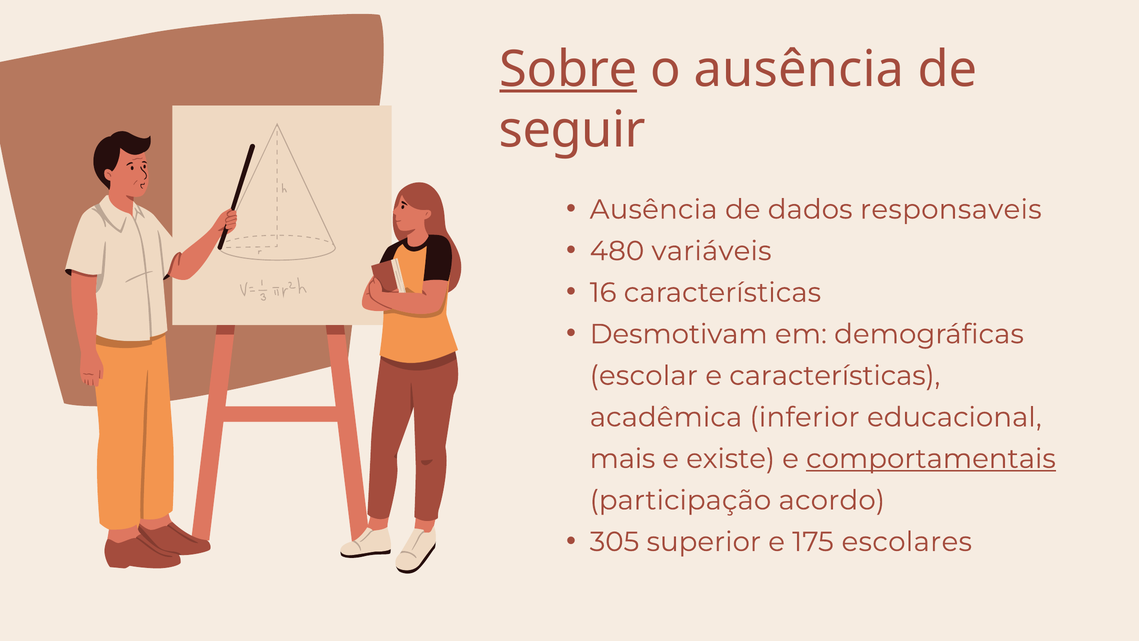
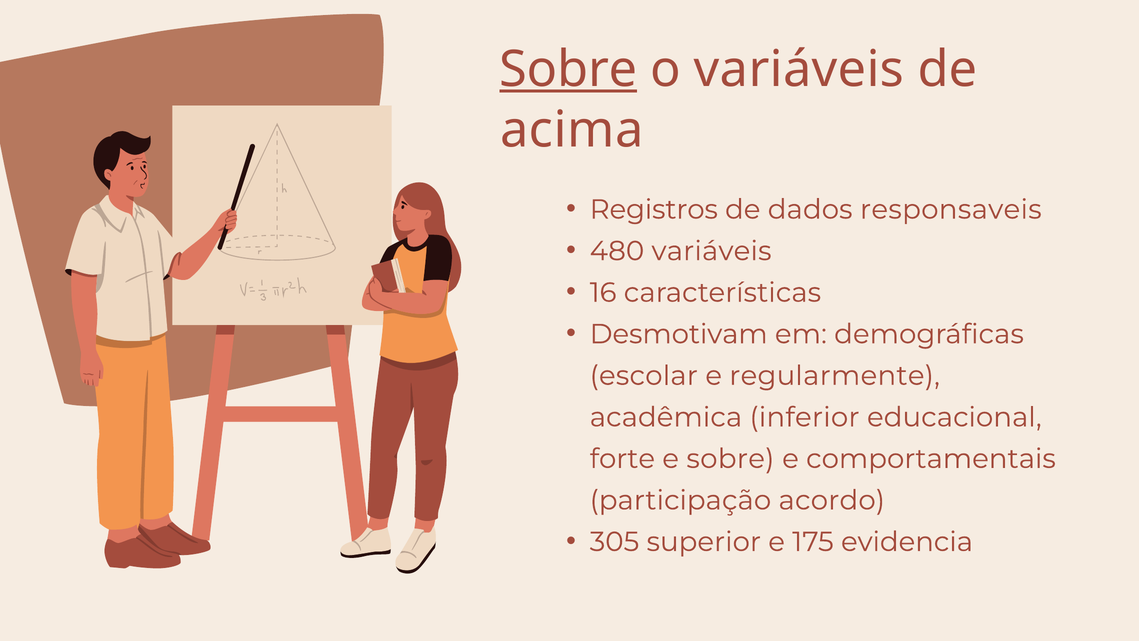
o ausência: ausência -> variáveis (799, 69)
seguir: seguir -> acima (572, 130)
Ausência: Ausência -> Registros (654, 209)
e características: características -> regularmente (835, 376)
mais: mais -> forte (622, 459)
e existe: existe -> sobre (730, 459)
comportamentais underline: present -> none (931, 459)
escolares: escolares -> evidencia (907, 542)
